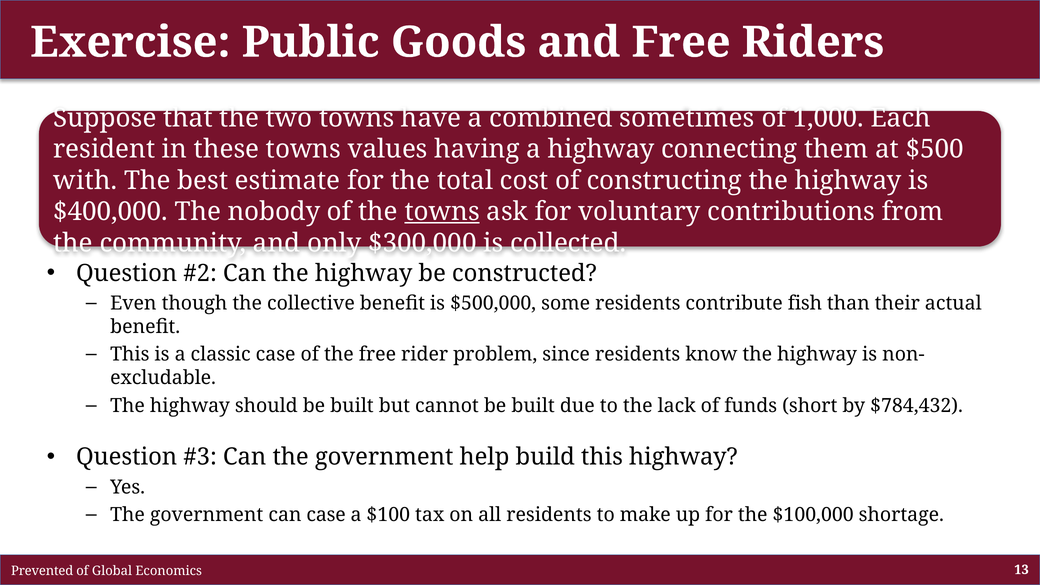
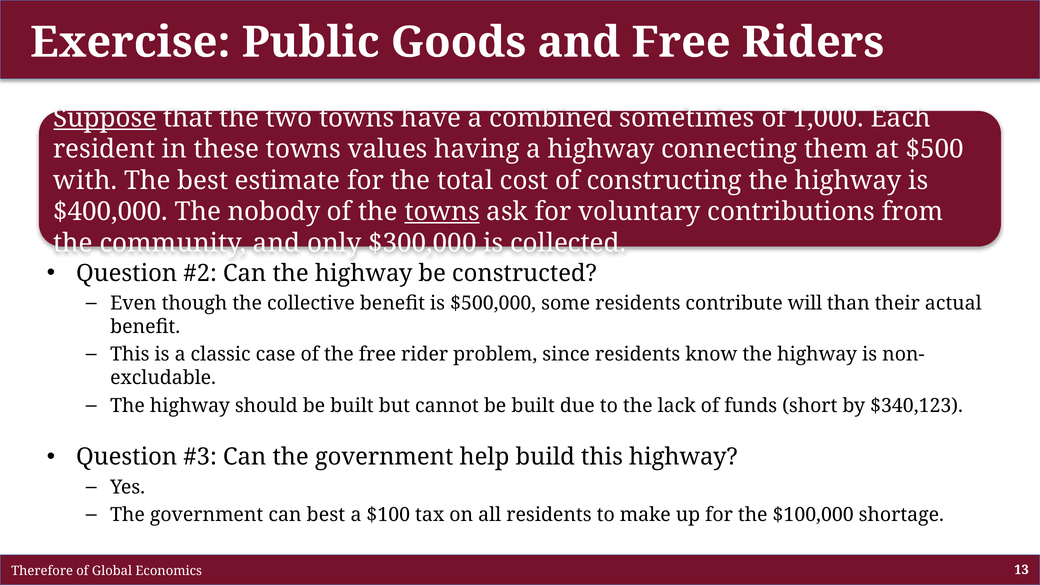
Suppose underline: none -> present (105, 118)
fish: fish -> will (805, 303)
$784,432: $784,432 -> $340,123 (917, 406)
can case: case -> best (326, 515)
Prevented: Prevented -> Therefore (42, 571)
